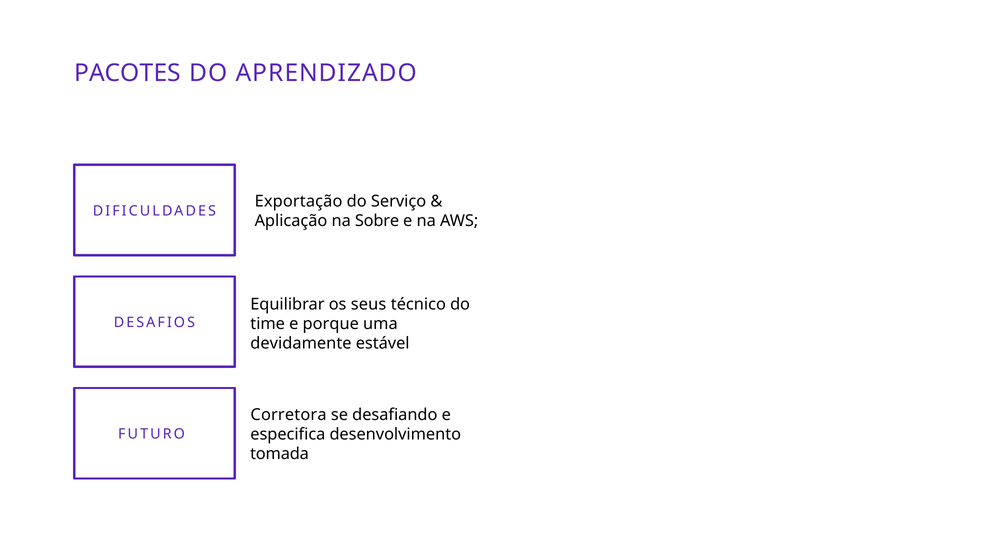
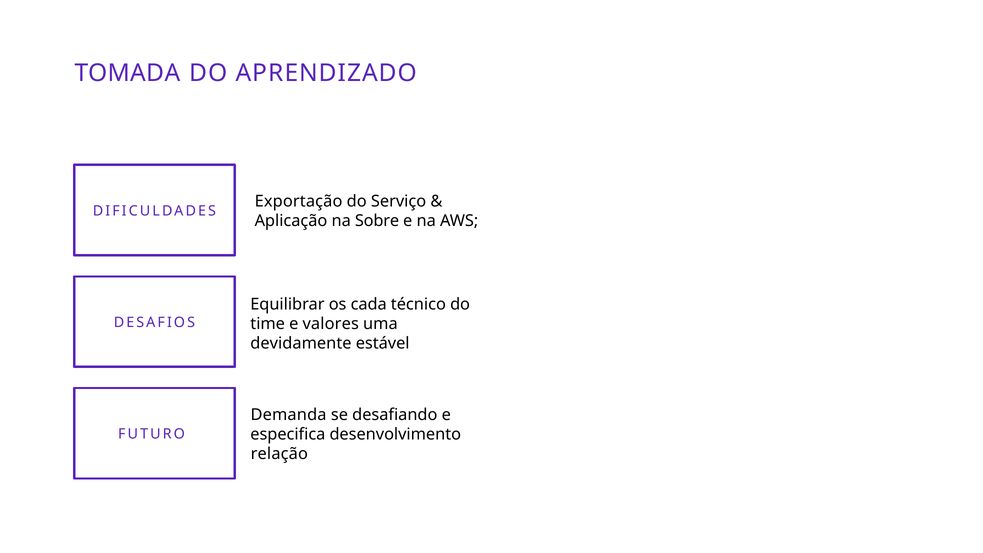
PACOTES: PACOTES -> TOMADA (127, 73)
seus: seus -> cada (369, 304)
porque: porque -> valores (331, 324)
Corretora: Corretora -> Demanda (289, 415)
tomada: tomada -> relação (279, 454)
